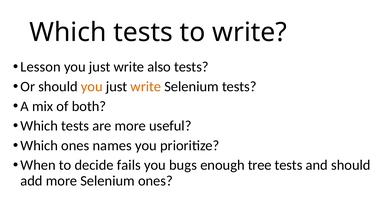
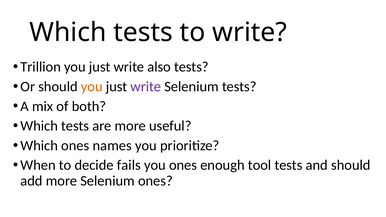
Lesson: Lesson -> Trillion (41, 67)
write colour: orange -> purple (146, 87)
you bugs: bugs -> ones (183, 165)
tree: tree -> tool (260, 165)
